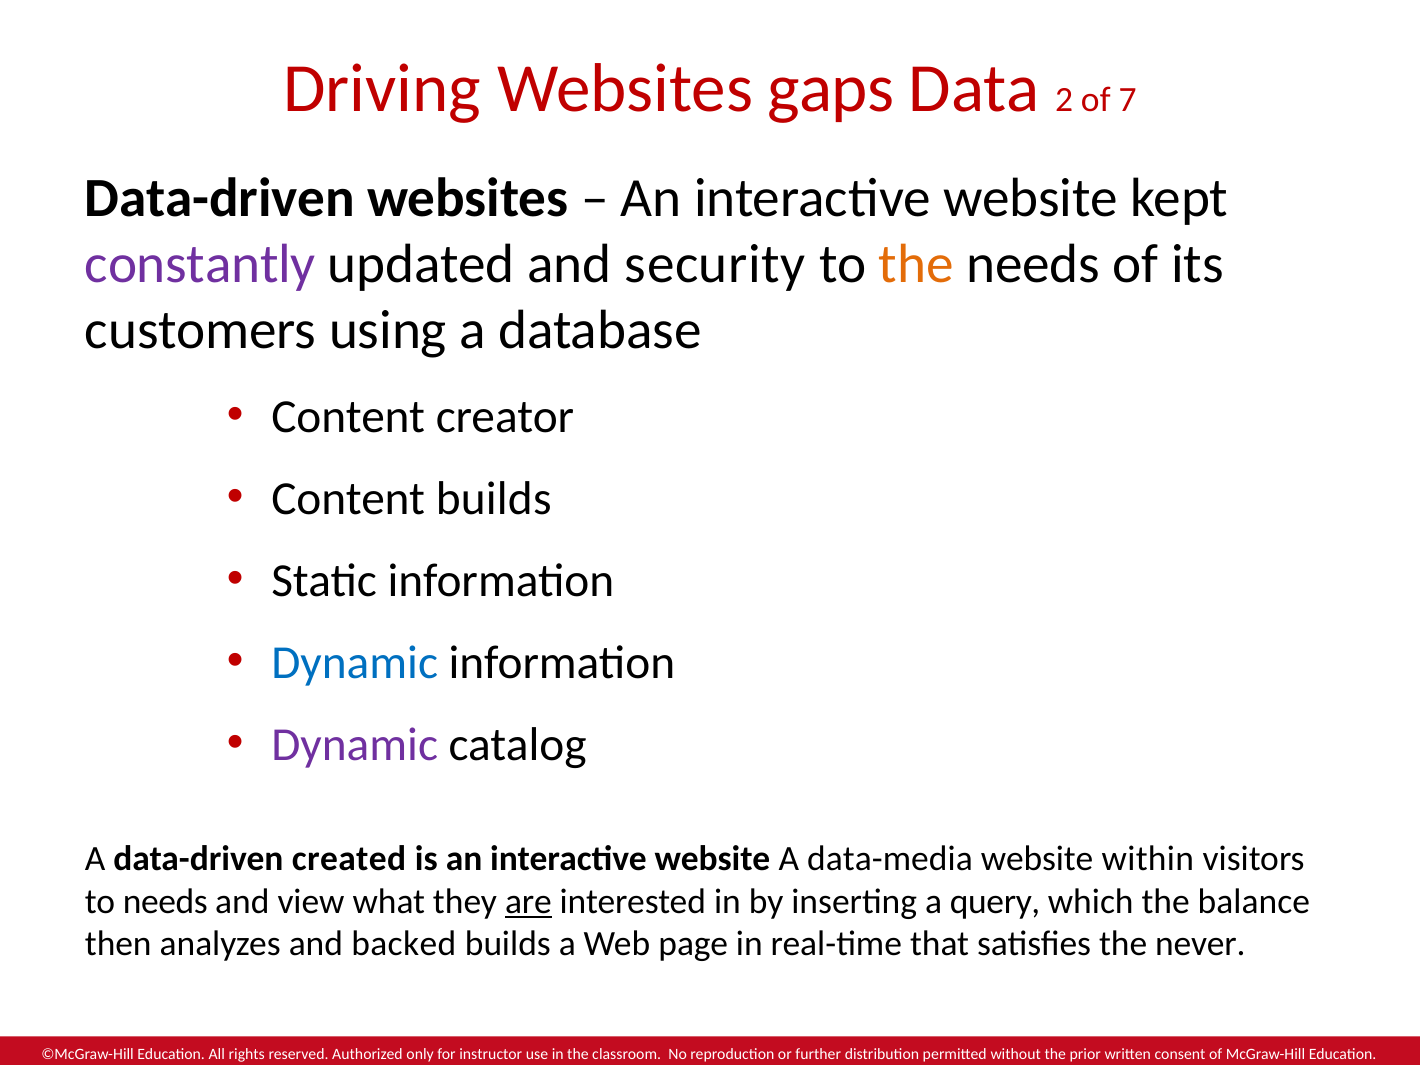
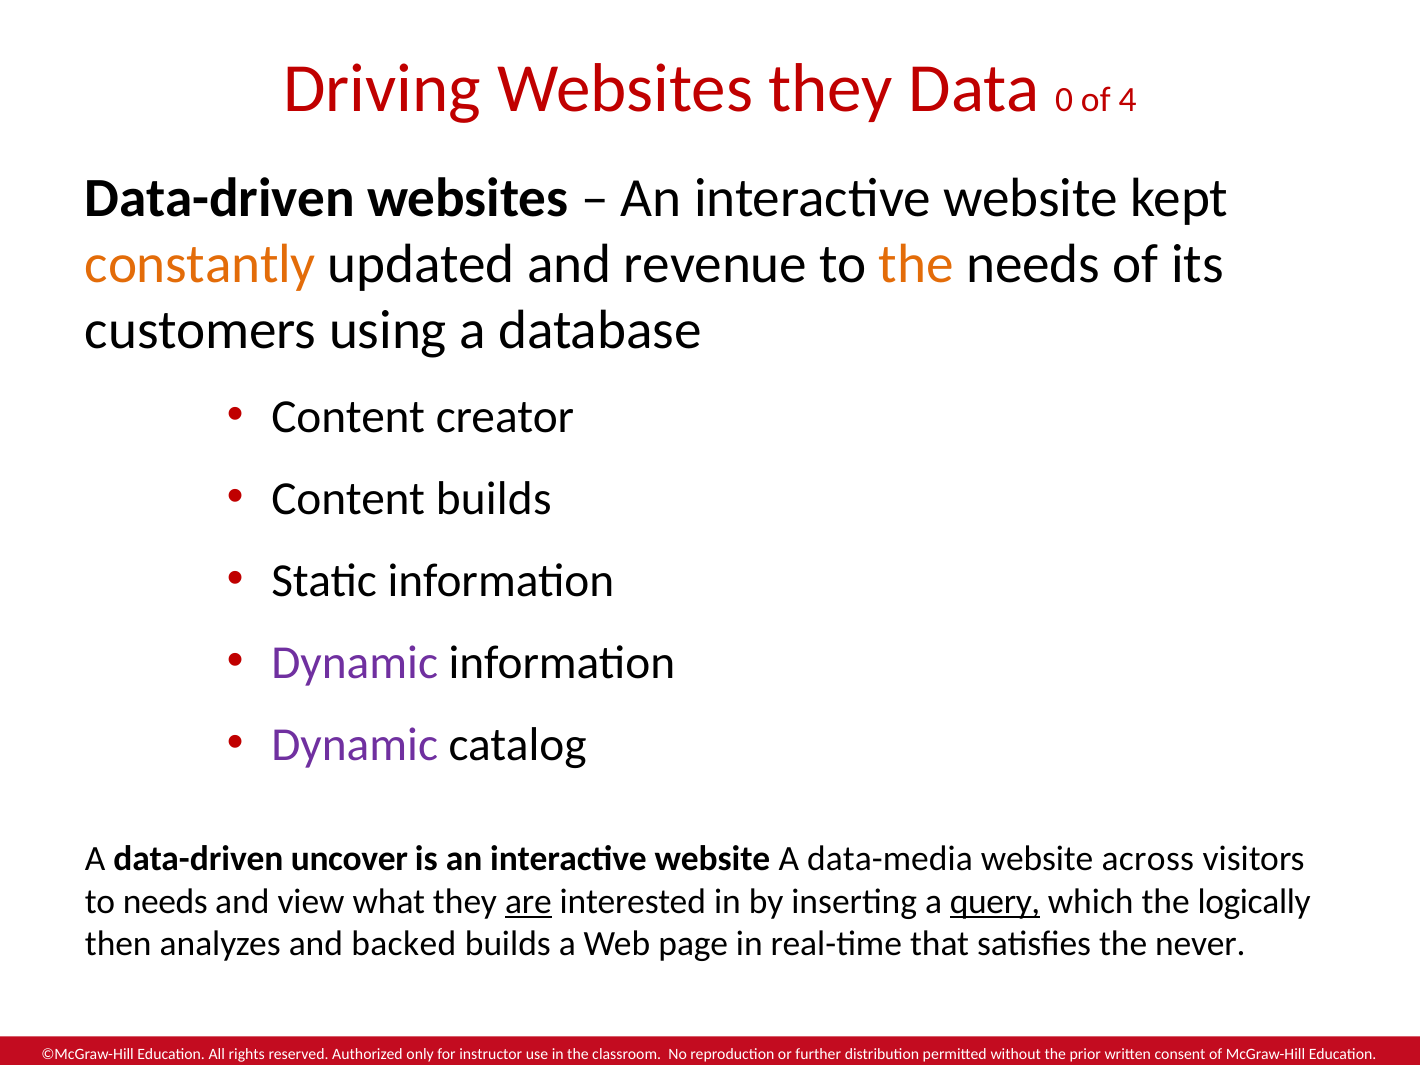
Websites gaps: gaps -> they (831, 89)
2: 2 -> 0 (1064, 100)
7: 7 -> 4 (1128, 100)
constantly colour: purple -> orange (200, 264)
security: security -> revenue (716, 264)
Dynamic colour: blue -> purple (355, 663)
created: created -> uncover (349, 859)
within: within -> across (1148, 859)
query underline: none -> present (995, 902)
balance: balance -> logically (1254, 902)
